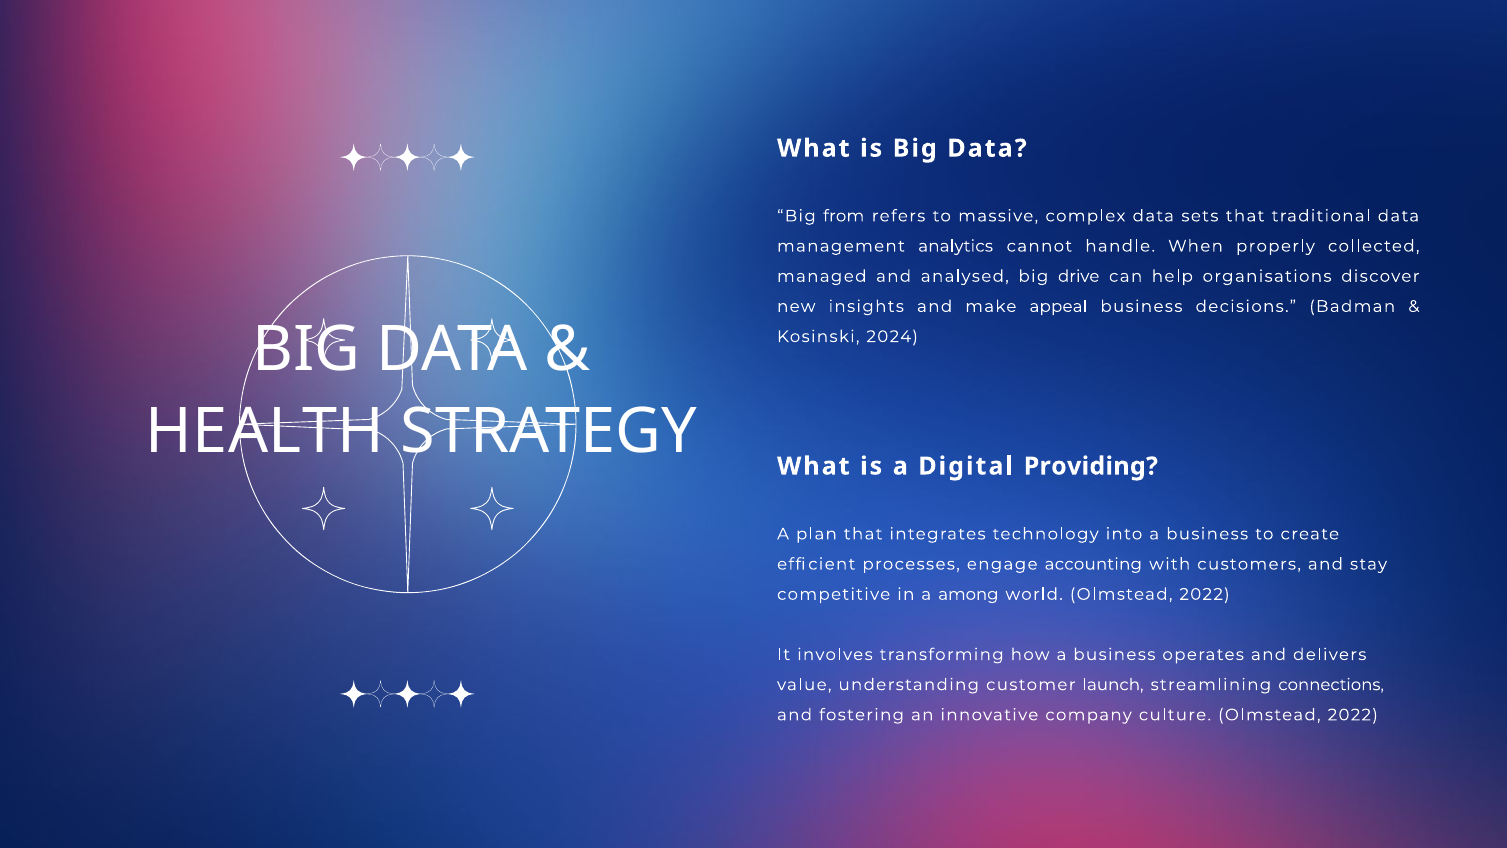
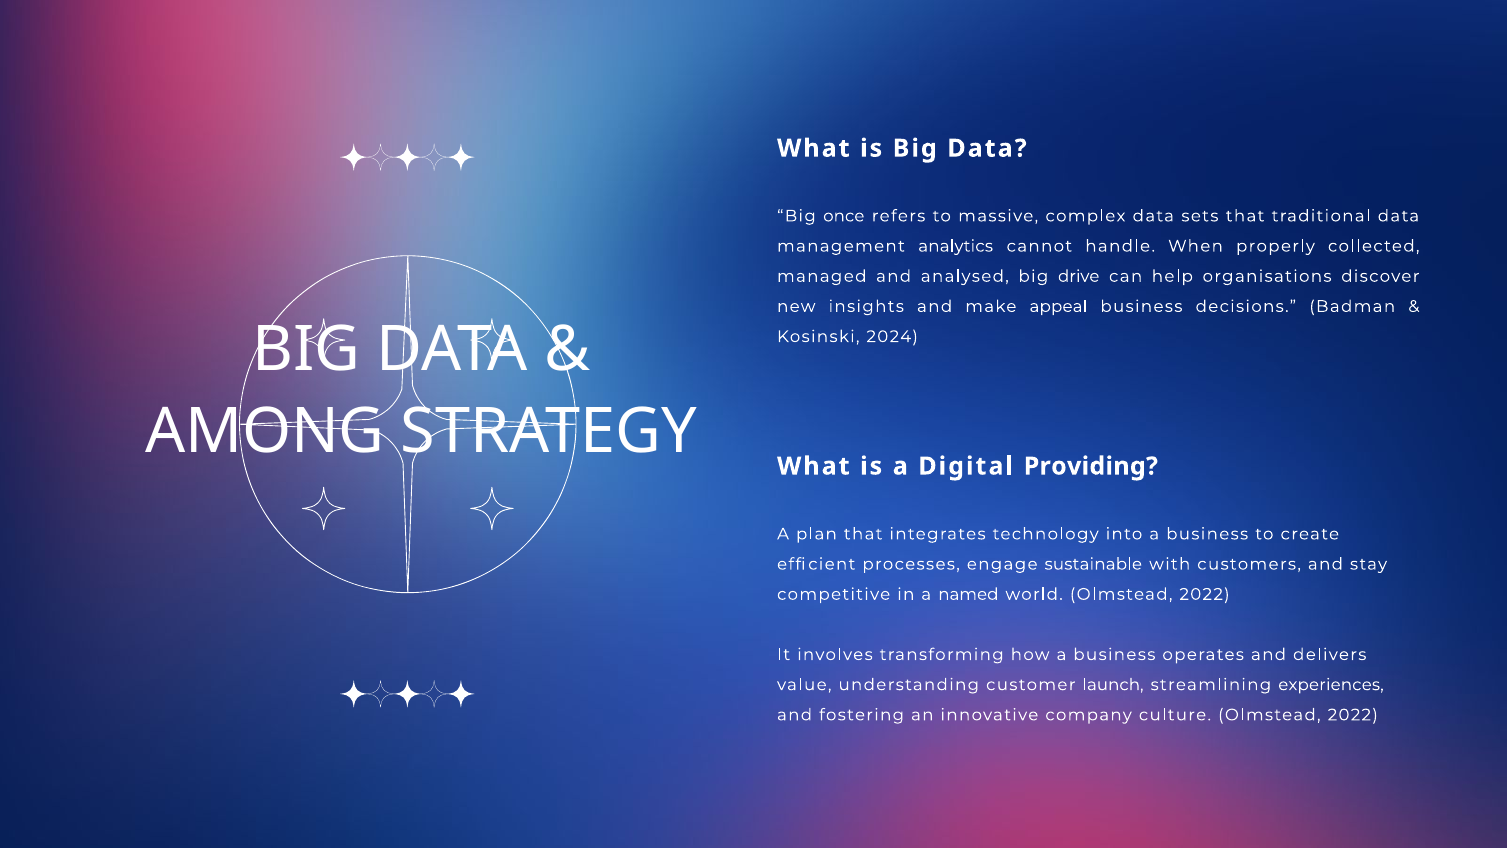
from: from -> once (844, 216)
HEALTH: HEALTH -> AMONG (265, 431)
accounting: accounting -> sustainable (1093, 564)
among: among -> named (968, 594)
connections: connections -> experiences (1331, 684)
